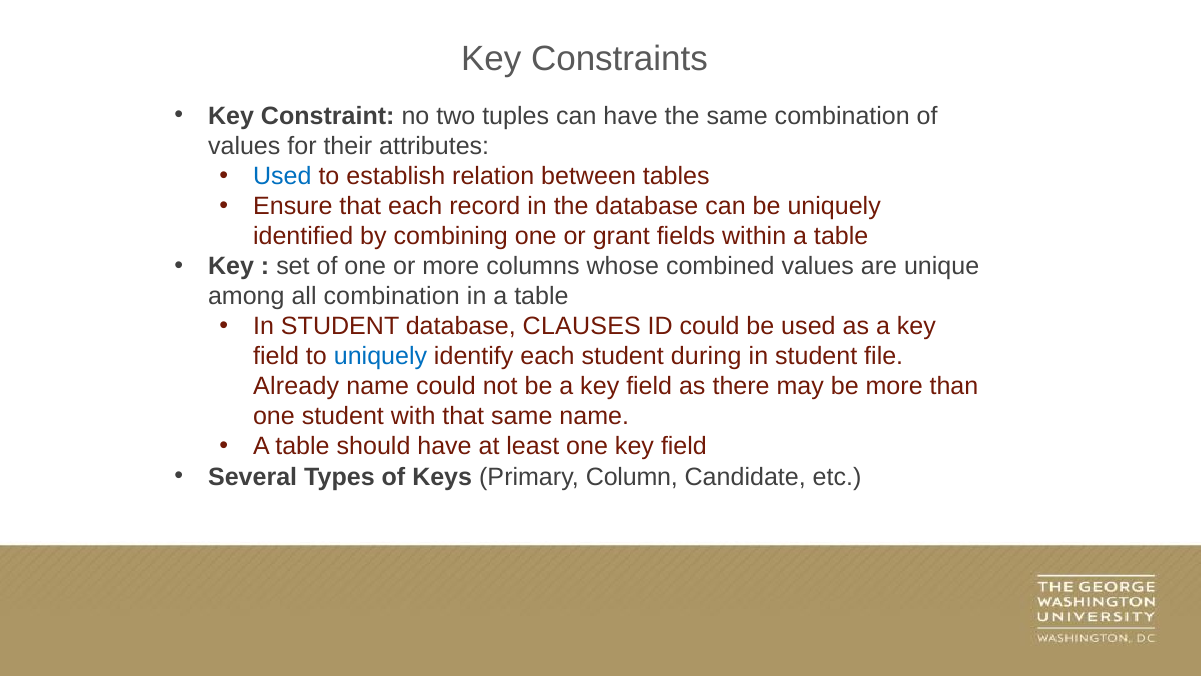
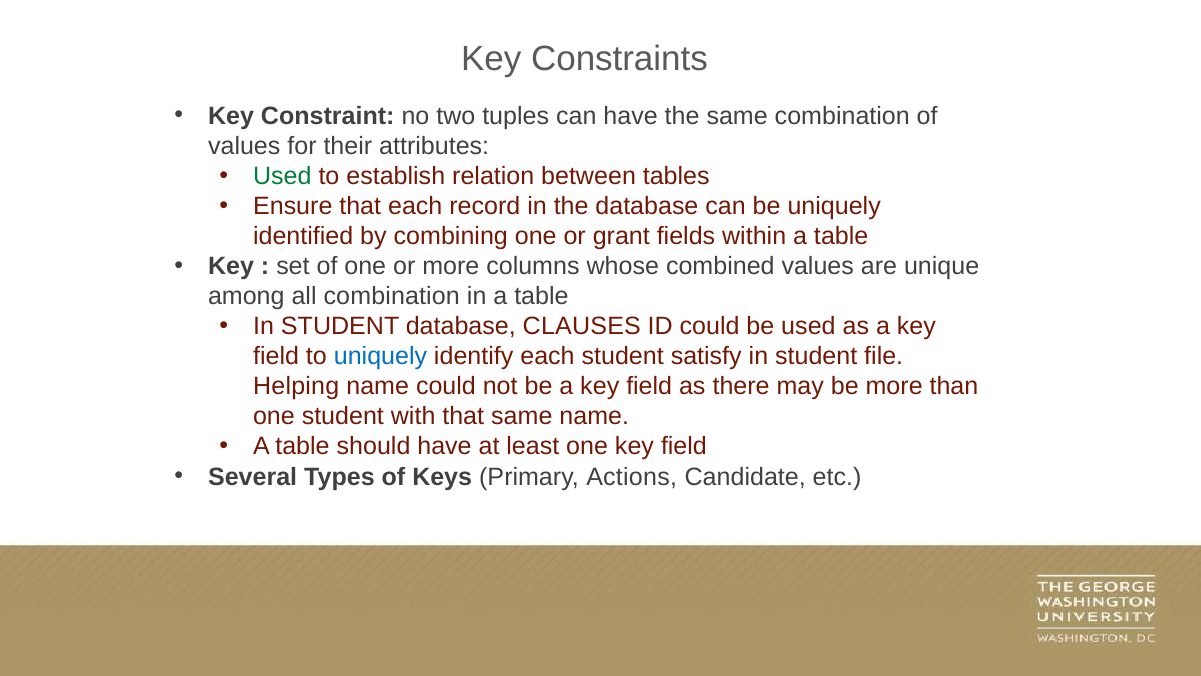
Used colour: blue -> green (282, 176)
during: during -> satisfy (706, 356)
Already: Already -> Helping (296, 386)
Column: Column -> Actions (632, 476)
